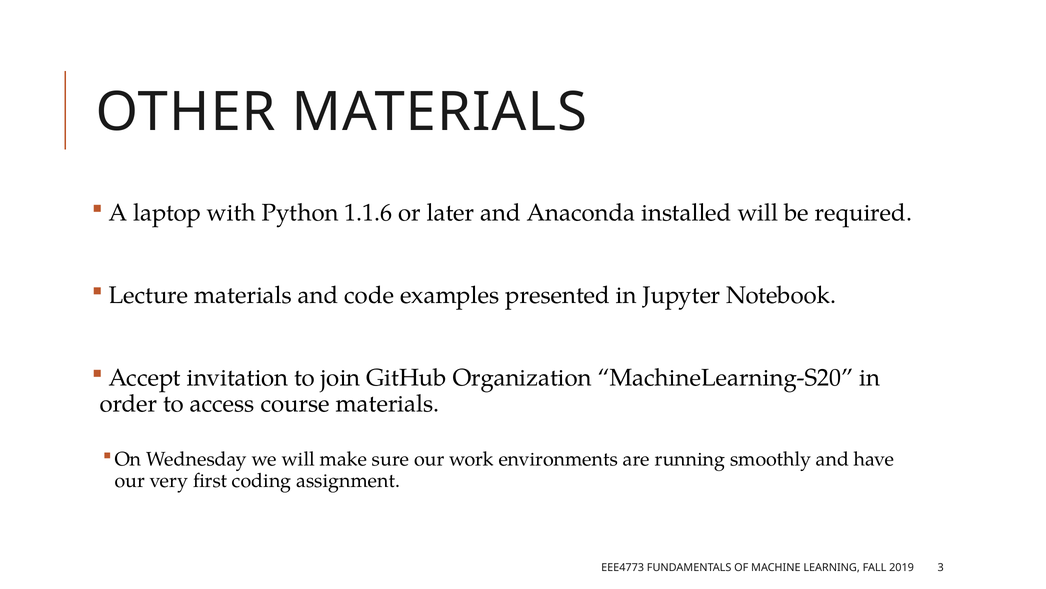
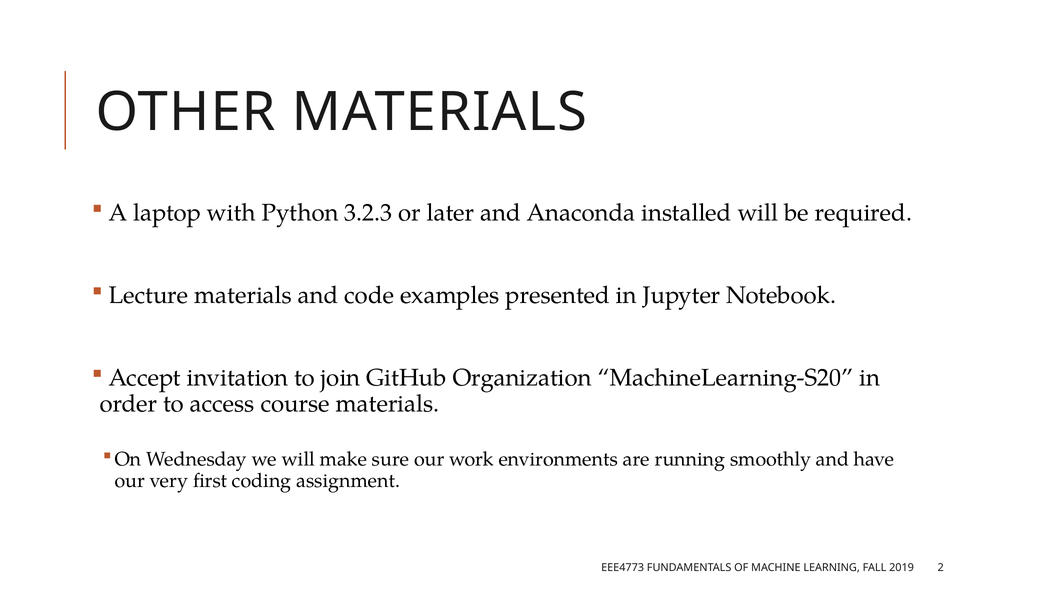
1.1.6: 1.1.6 -> 3.2.3 (368, 213)
3: 3 -> 2 (941, 567)
